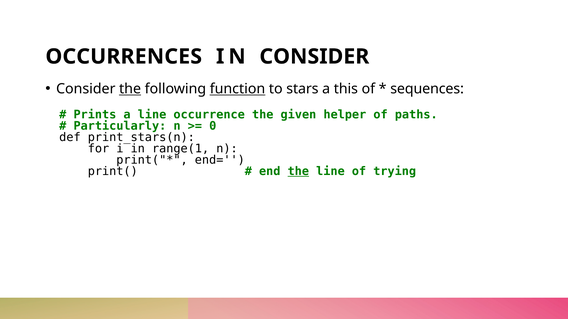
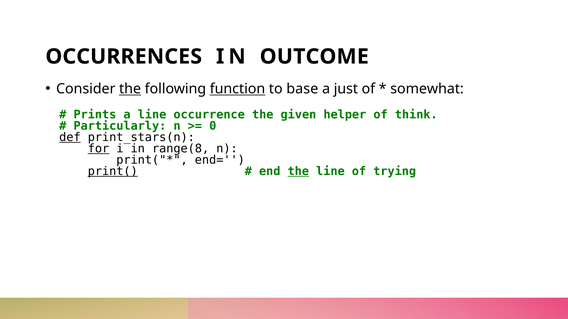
IN CONSIDER: CONSIDER -> OUTCOME (314, 57)
stars: stars -> base (302, 89)
this: this -> just (346, 89)
sequences: sequences -> somewhat (427, 89)
paths: paths -> think (416, 115)
def underline: none -> present (70, 137)
for underline: none -> present (98, 149)
range(1: range(1 -> range(8 (181, 149)
print( underline: none -> present (113, 172)
